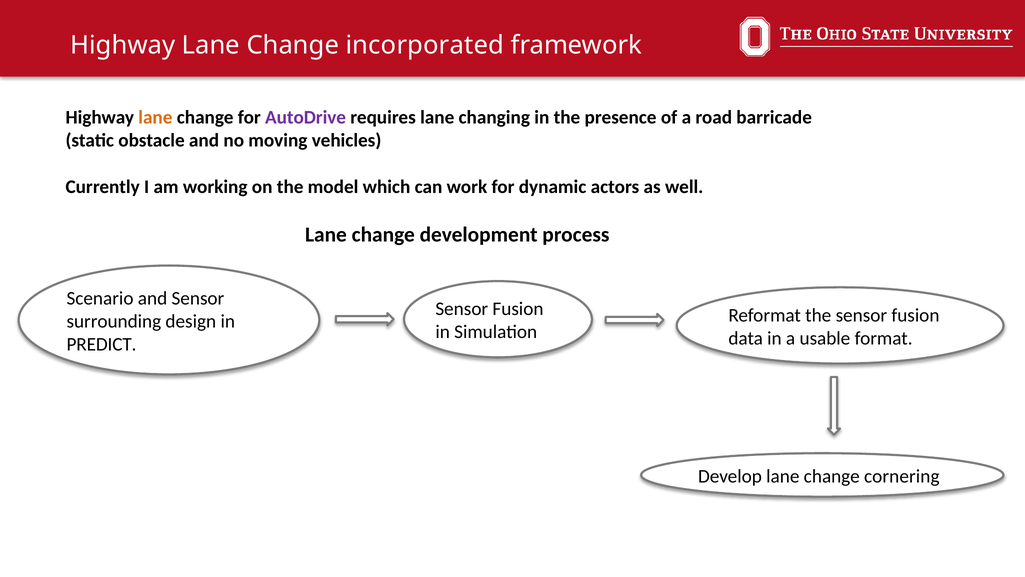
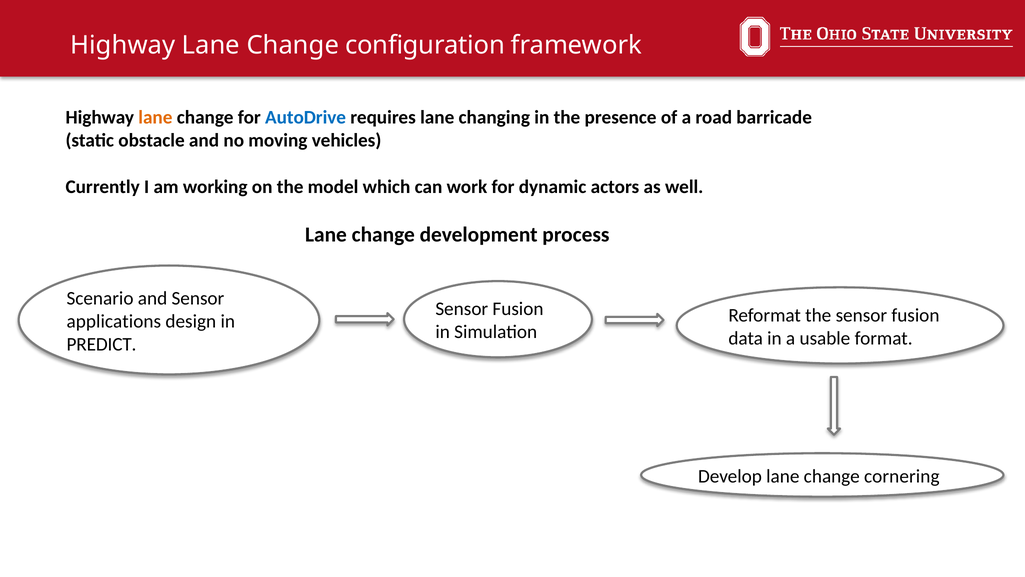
incorporated: incorporated -> configuration (425, 45)
AutoDrive colour: purple -> blue (306, 117)
surrounding: surrounding -> applications (114, 321)
